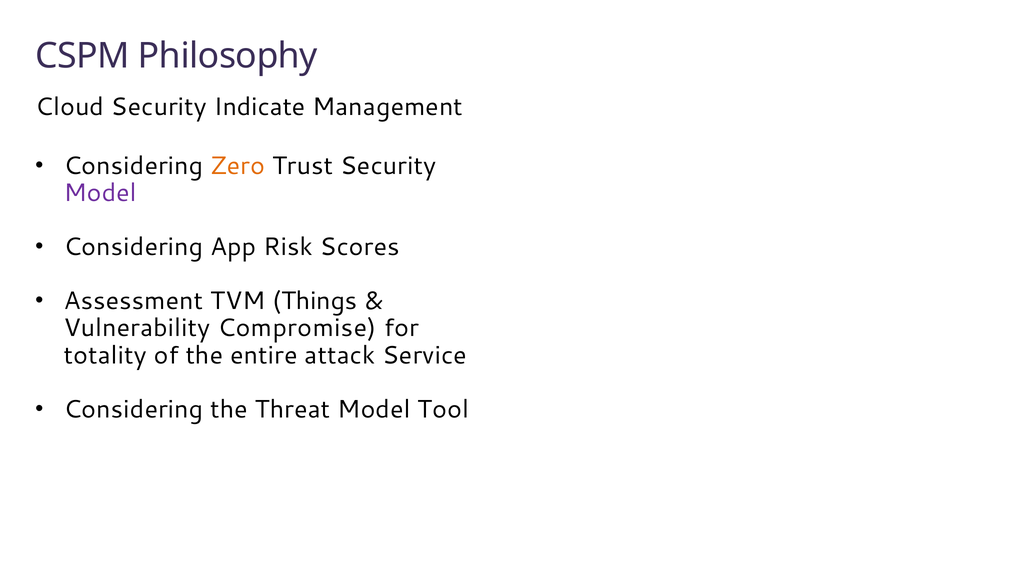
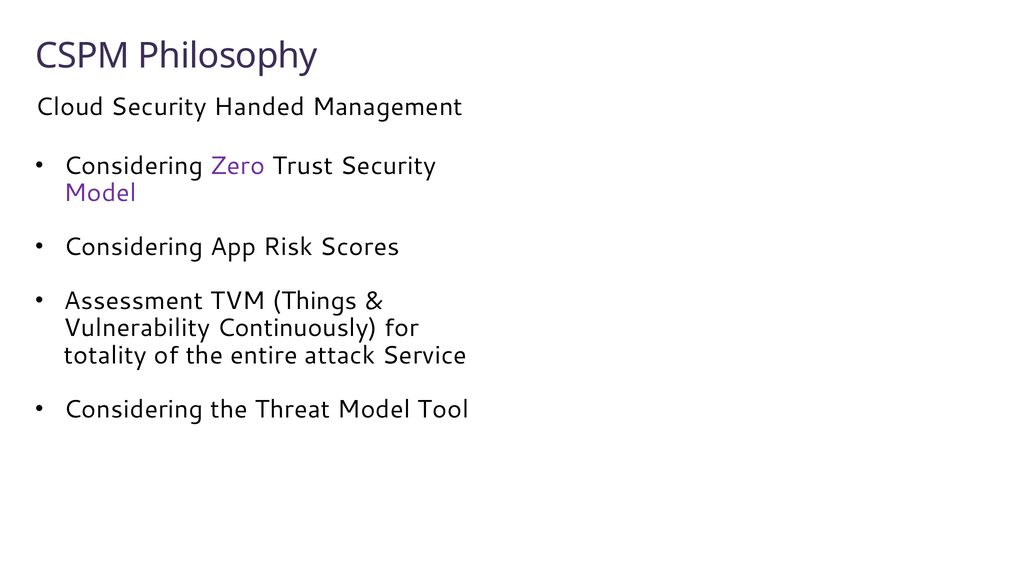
Indicate: Indicate -> Handed (259, 107)
Zero colour: orange -> purple (238, 166)
Compromise: Compromise -> Continuously (297, 328)
